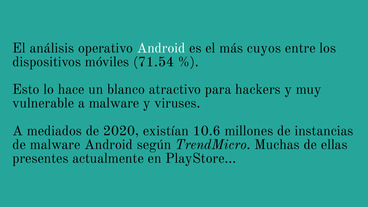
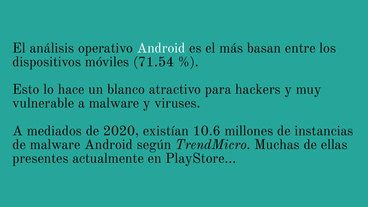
cuyos: cuyos -> basan (264, 48)
